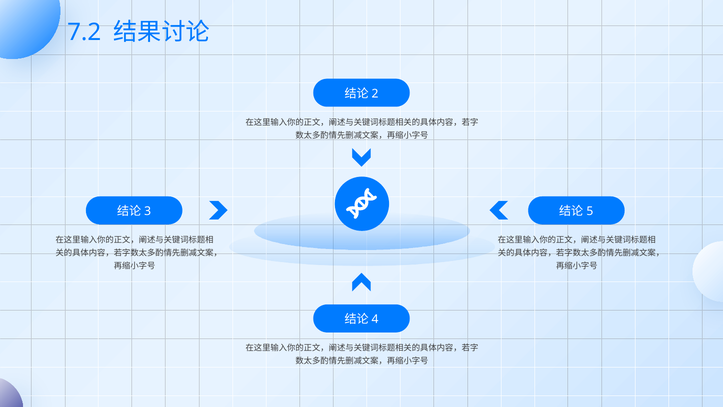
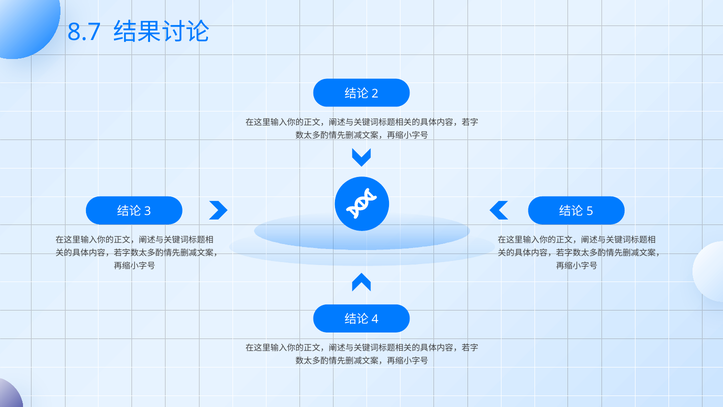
7.2: 7.2 -> 8.7 (84, 32)
